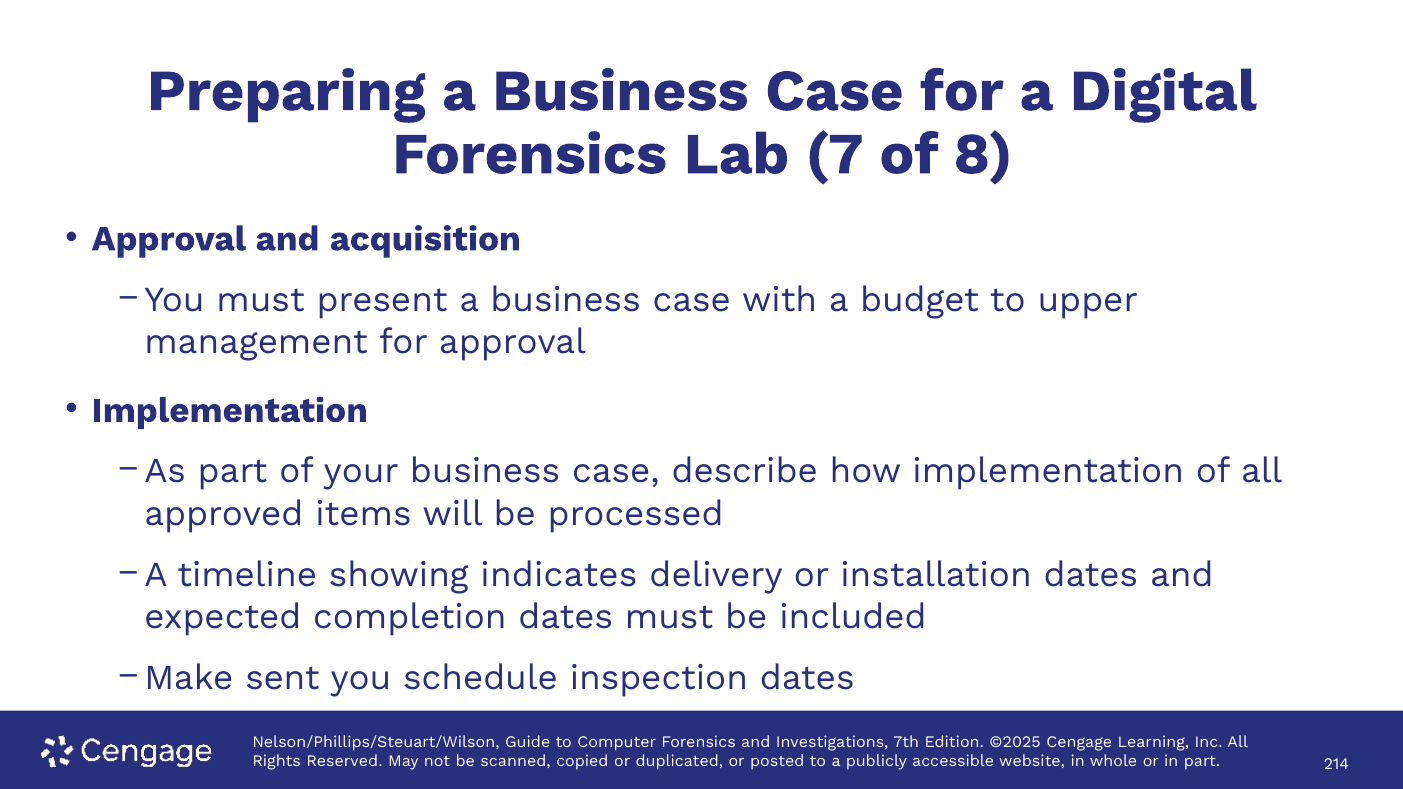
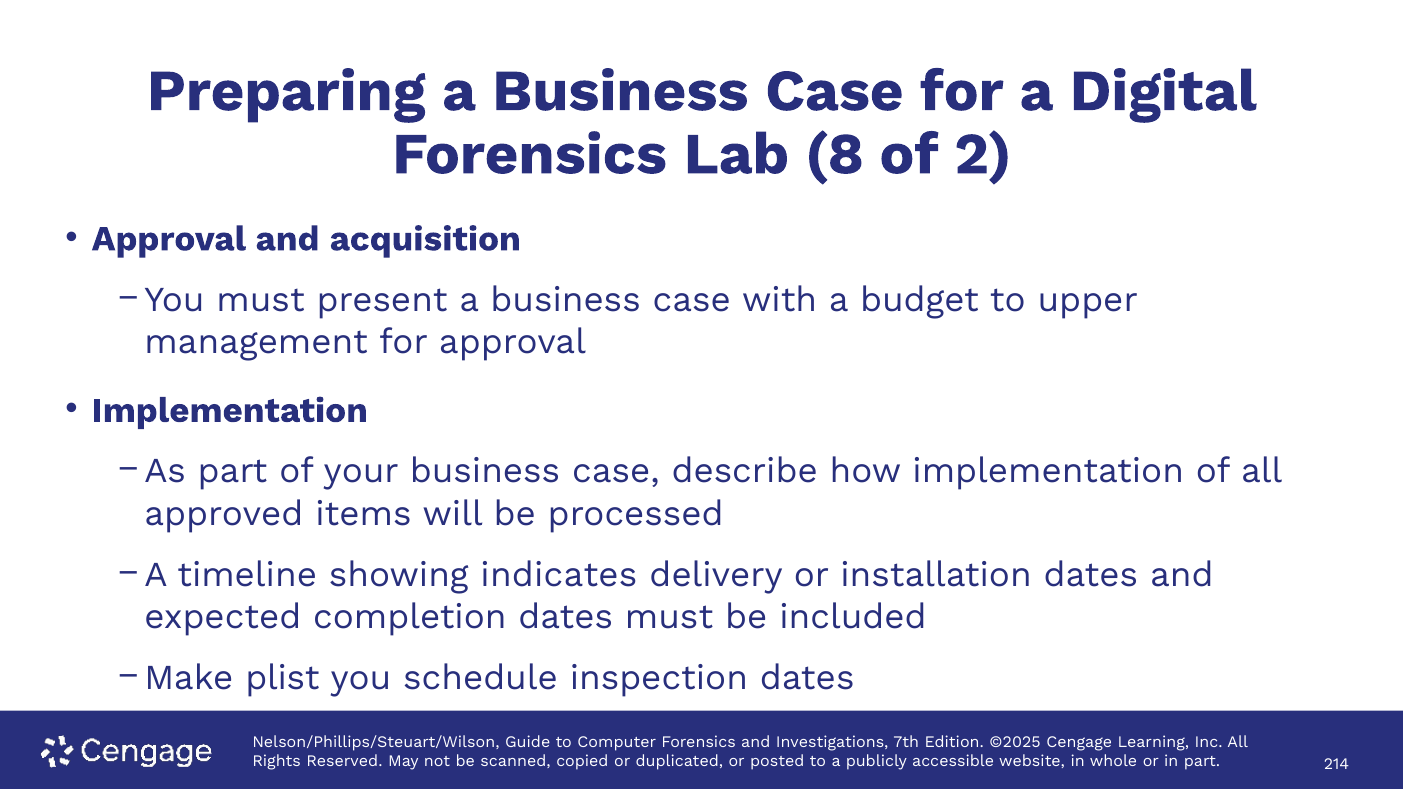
7: 7 -> 8 (835, 154)
8: 8 -> 2 (983, 154)
sent: sent -> plist (282, 678)
